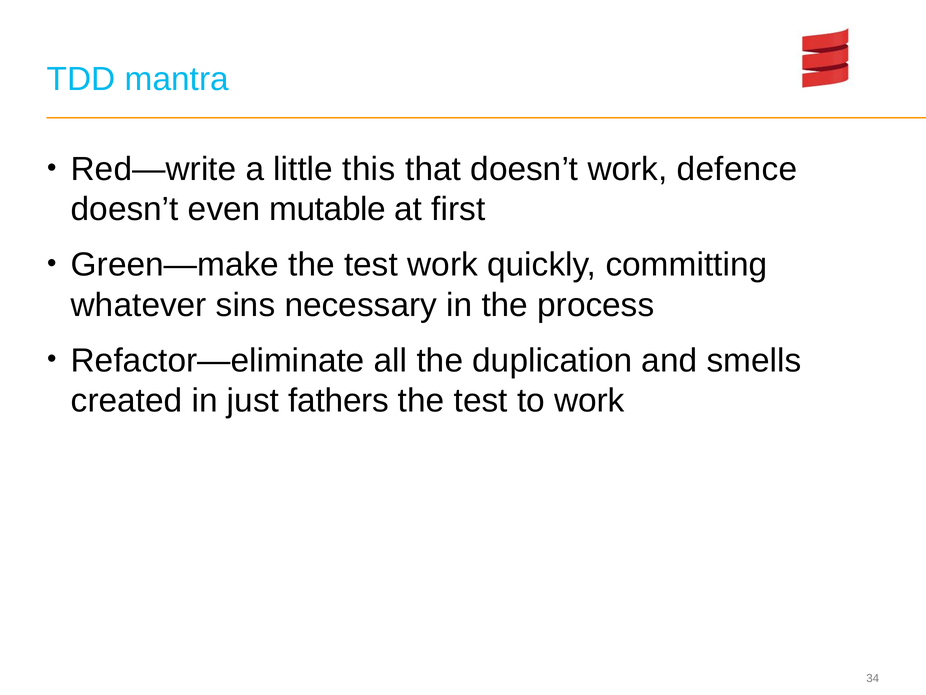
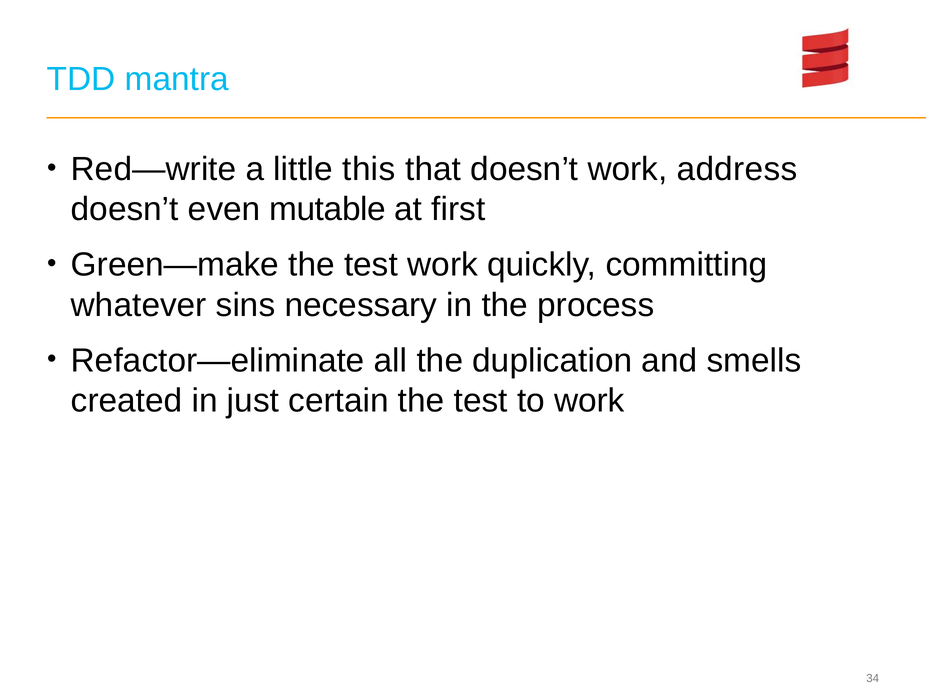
defence: defence -> address (737, 169)
fathers: fathers -> certain (339, 400)
